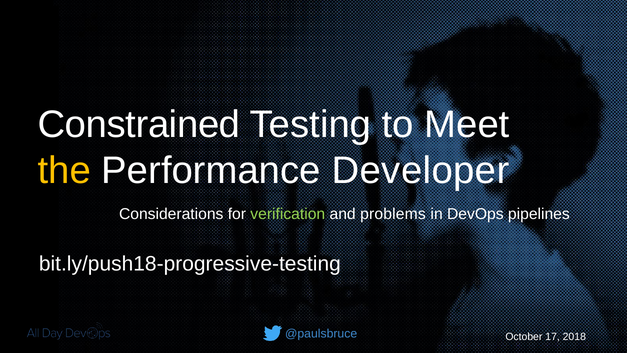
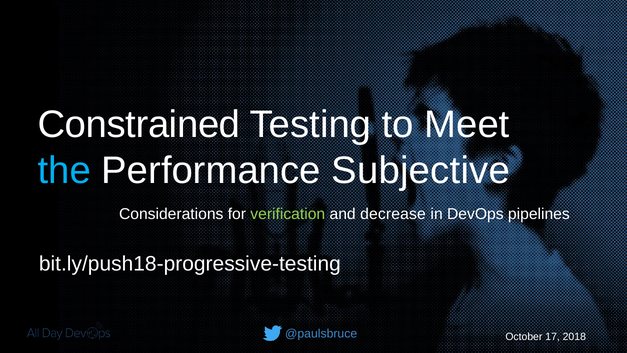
the colour: yellow -> light blue (64, 171)
Developer: Developer -> Subjective (421, 171)
problems: problems -> decrease (393, 214)
